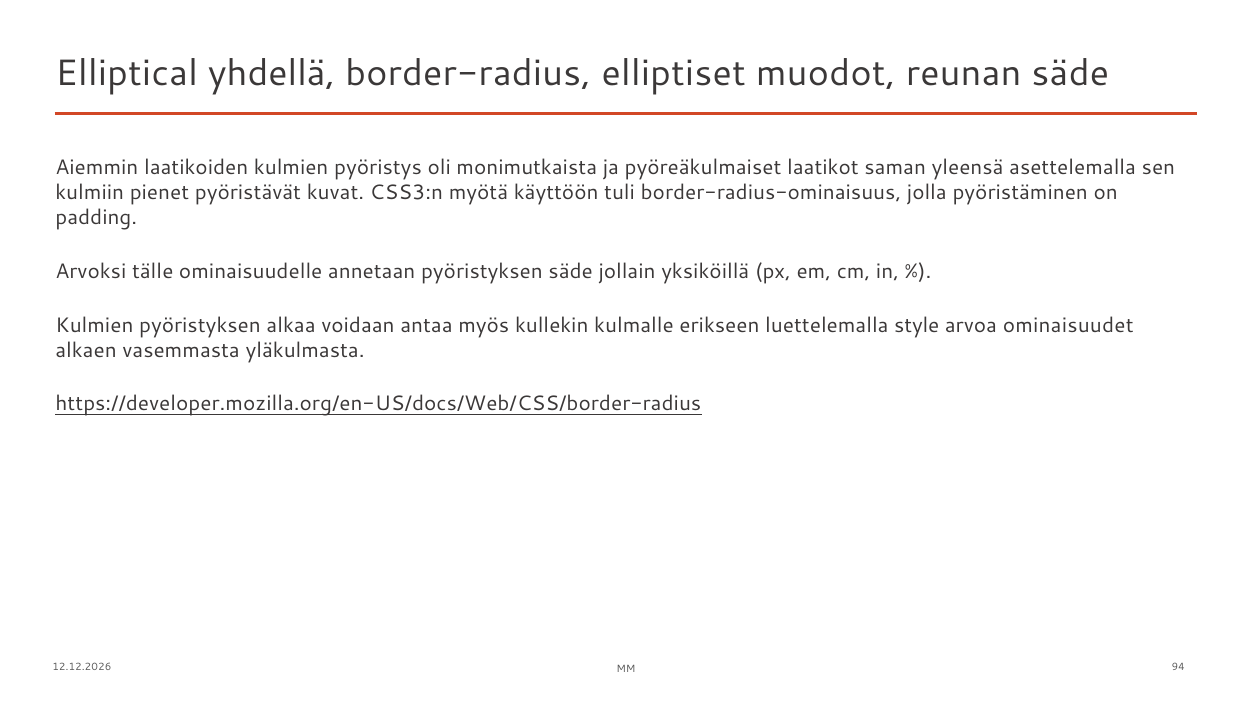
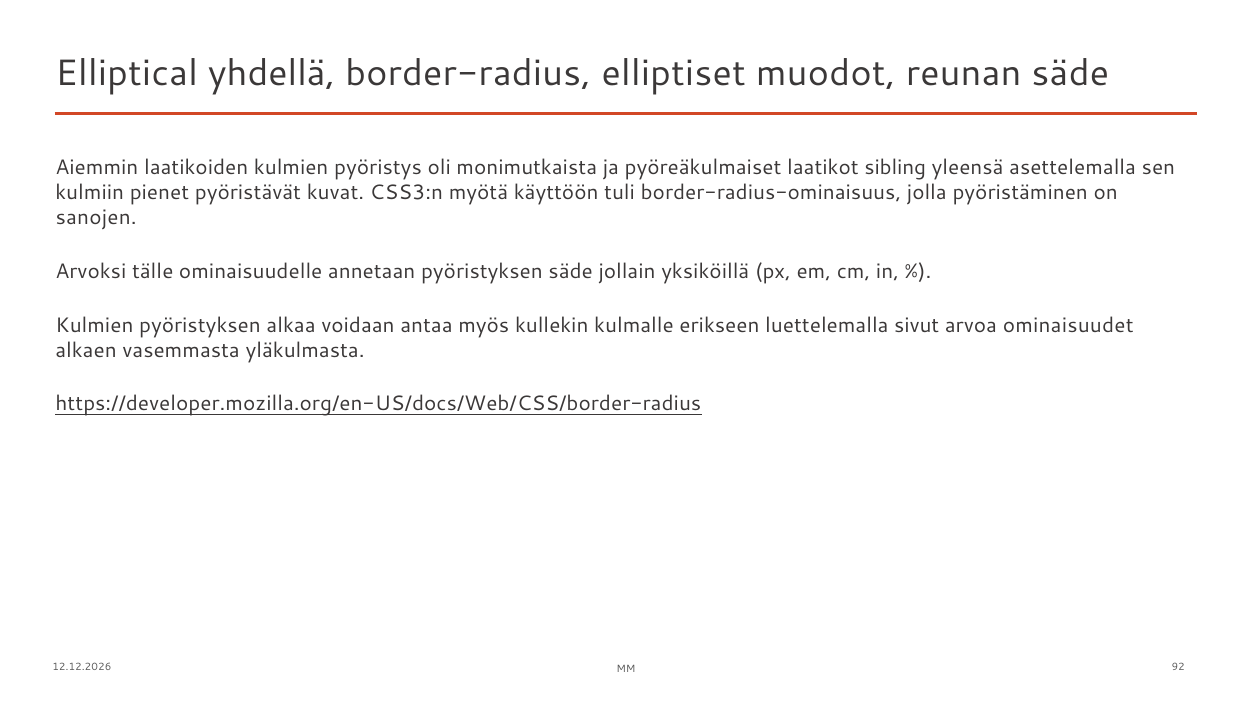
saman: saman -> sibling (895, 167)
padding: padding -> sanojen (96, 217)
style: style -> sivut (917, 325)
94: 94 -> 92 (1178, 667)
